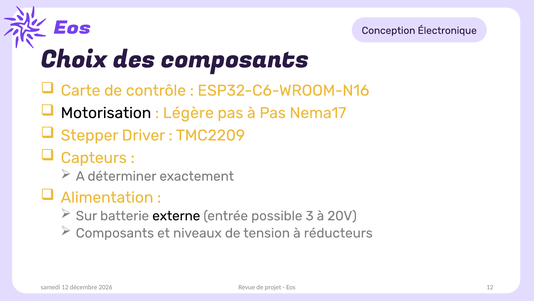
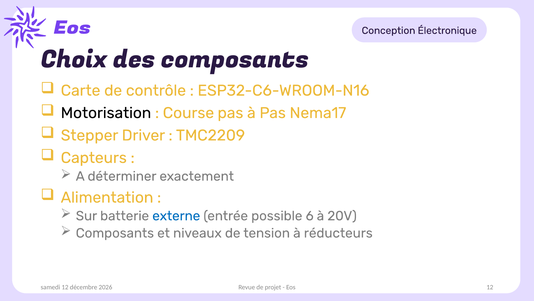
Légère: Légère -> Course (188, 113)
externe colour: black -> blue (176, 215)
3: 3 -> 6 (310, 215)
